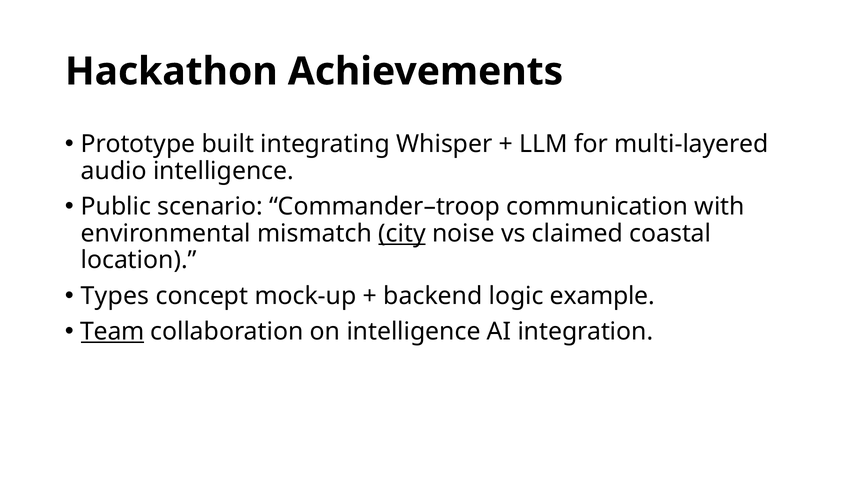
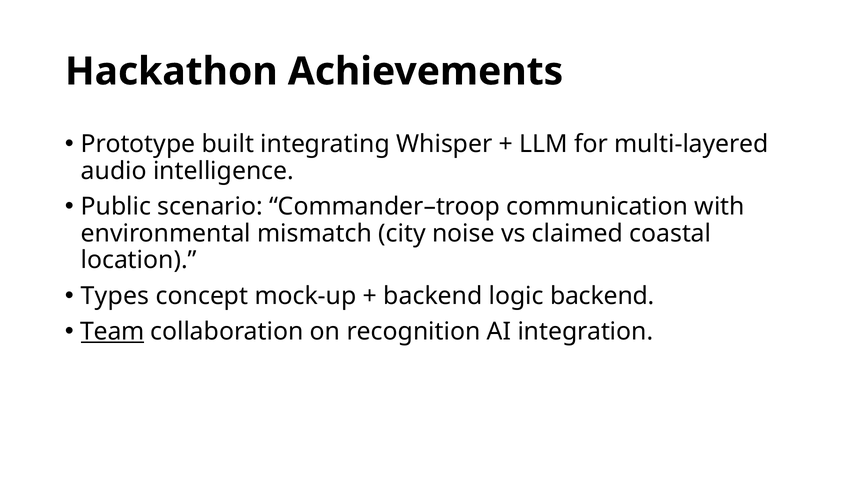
city underline: present -> none (402, 233)
logic example: example -> backend (602, 296)
on intelligence: intelligence -> recognition (414, 331)
